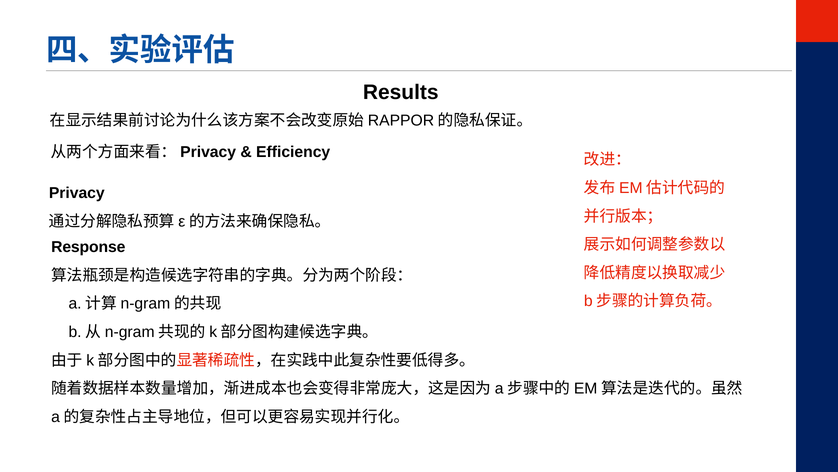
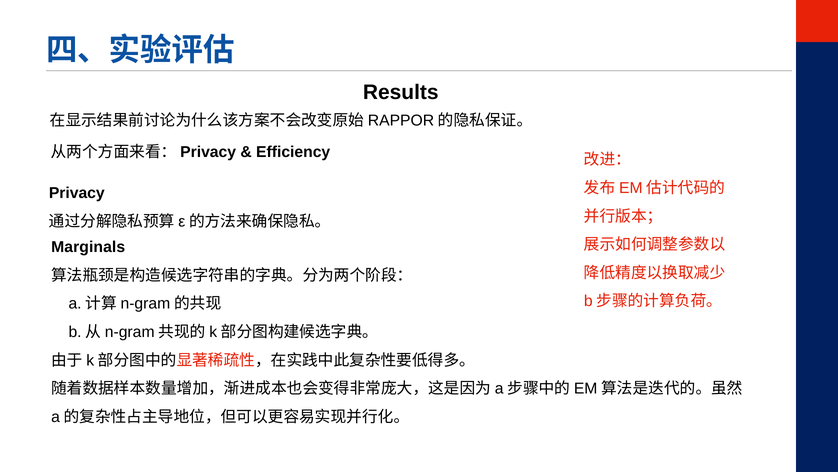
Response: Response -> Marginals (88, 247)
